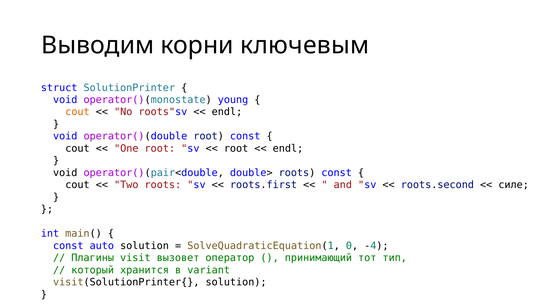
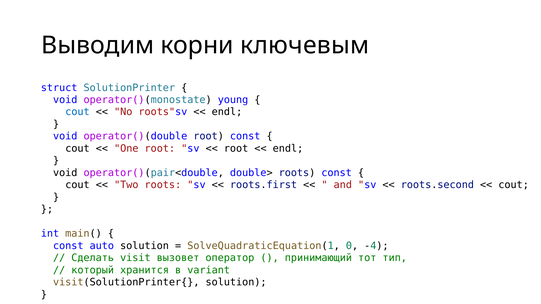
cout colour: orange -> blue (77, 112)
силе: силе -> cout (514, 185)
Плагины: Плагины -> Сделать (93, 258)
